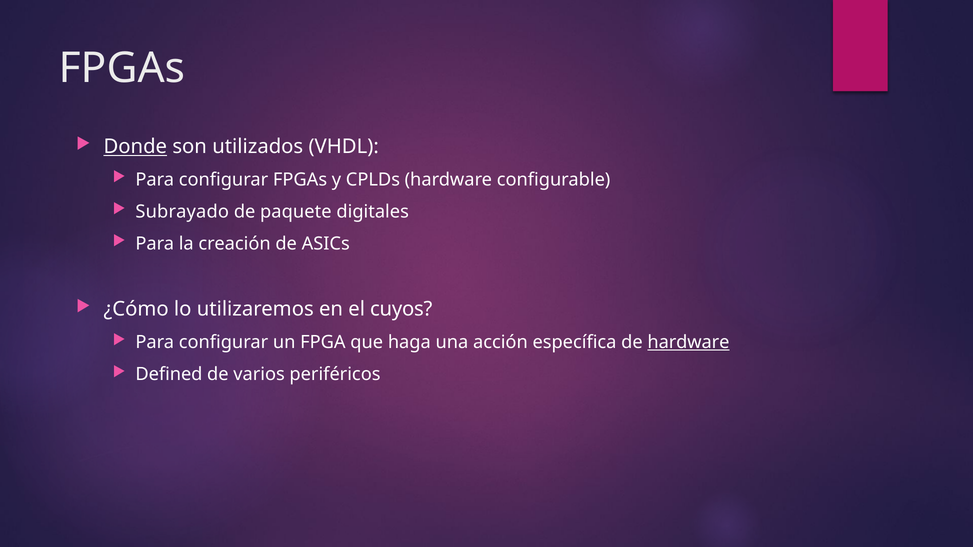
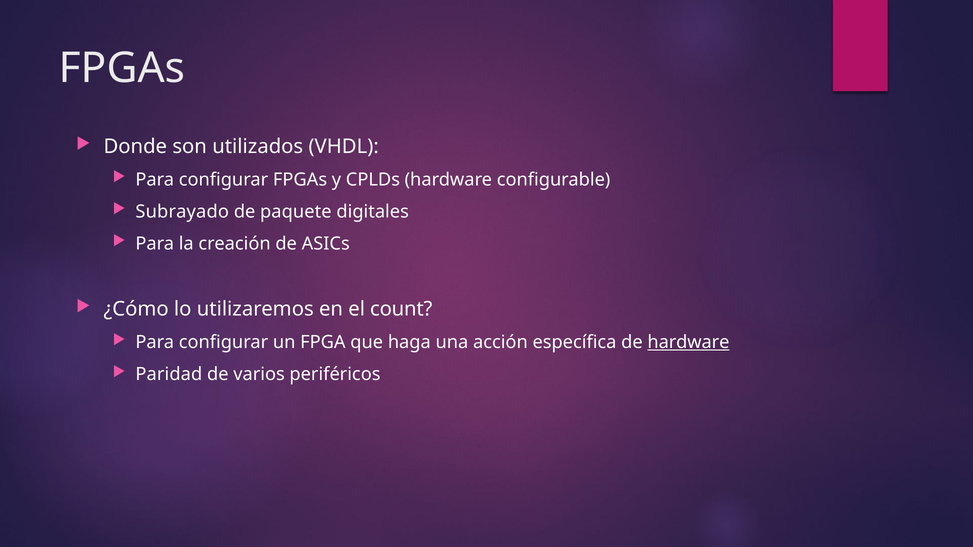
Donde underline: present -> none (135, 147)
cuyos: cuyos -> count (401, 309)
Defined: Defined -> Paridad (169, 375)
